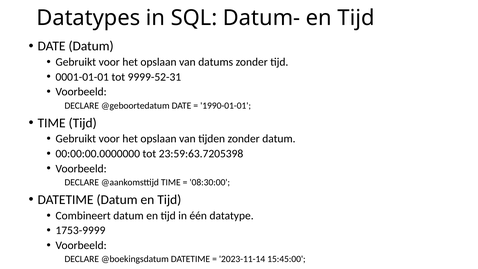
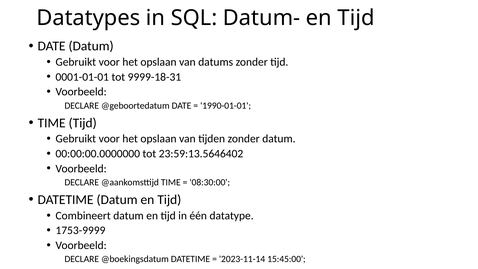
9999-52-31: 9999-52-31 -> 9999-18-31 (154, 77)
23:59:63.7205398: 23:59:63.7205398 -> 23:59:13.5646402 (201, 154)
